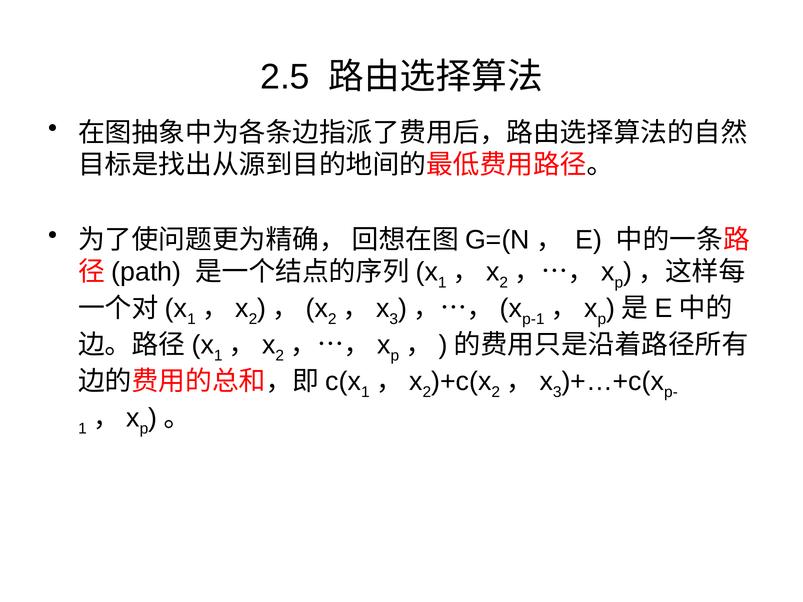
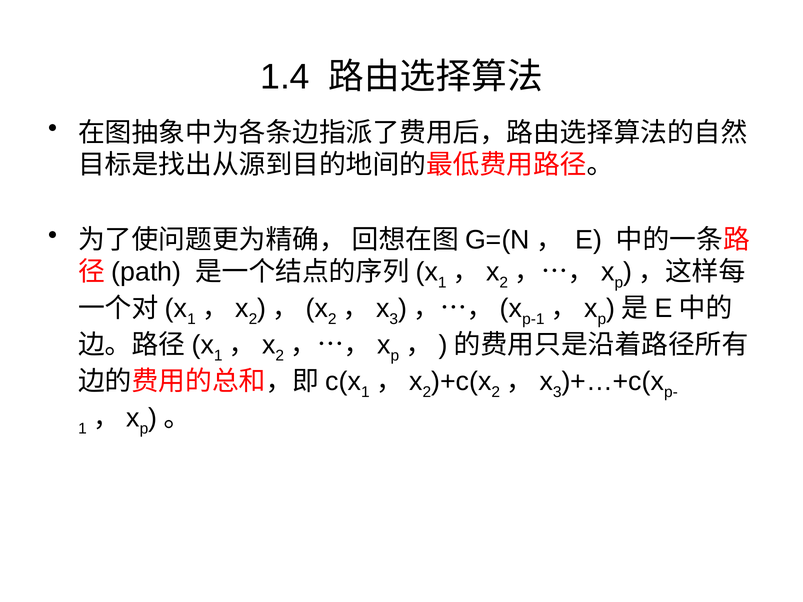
2.5: 2.5 -> 1.4 (285, 77)
